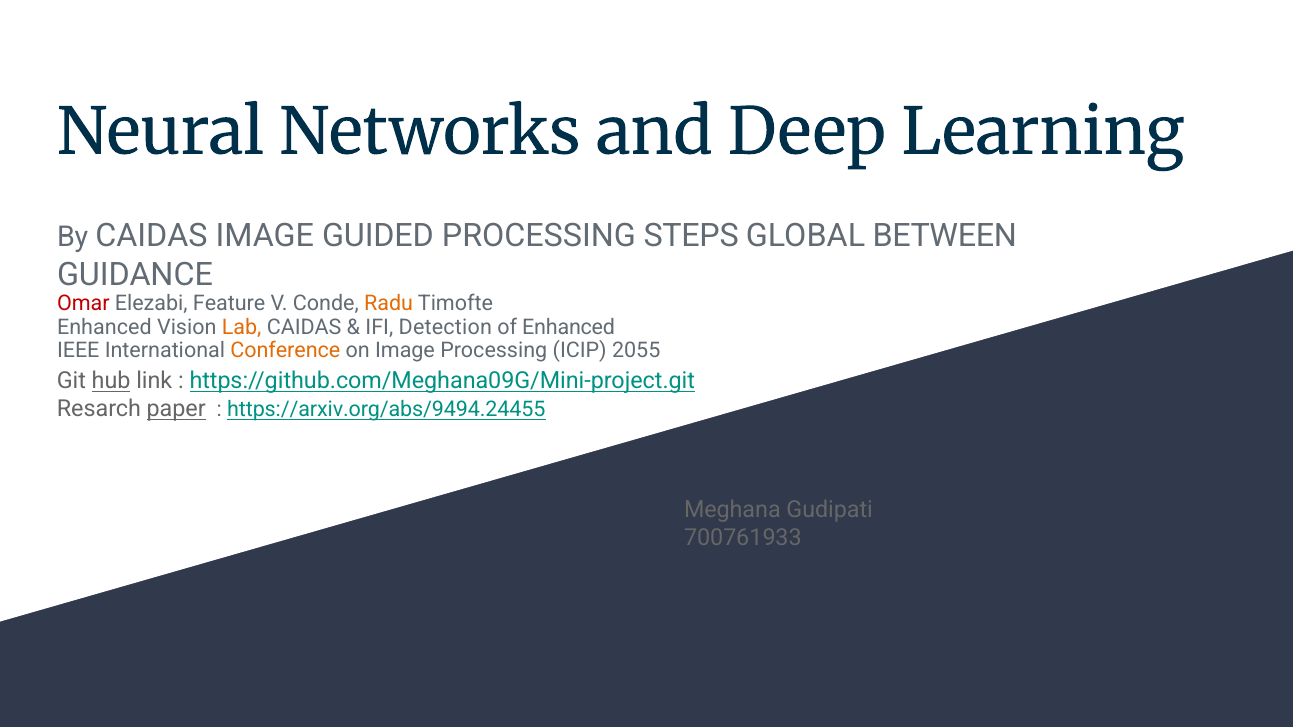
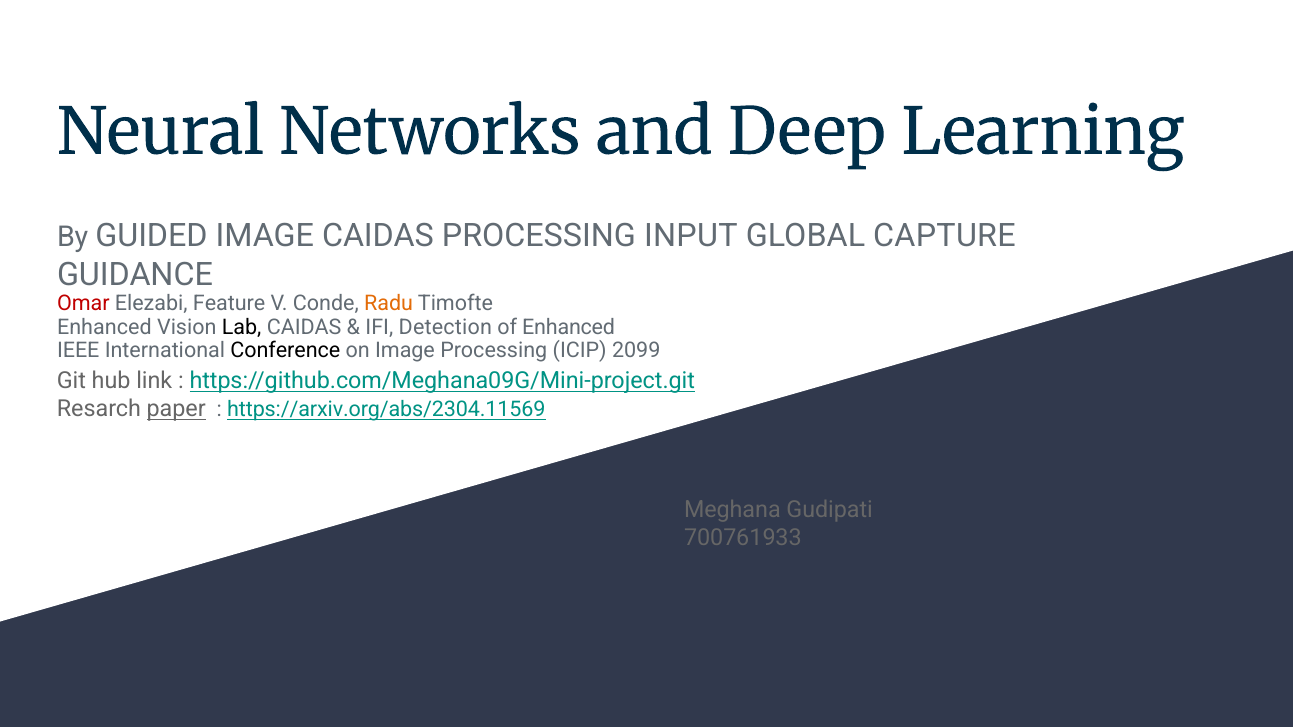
By CAIDAS: CAIDAS -> GUIDED (152, 236)
IMAGE GUIDED: GUIDED -> CAIDAS (378, 236)
STEPS: STEPS -> INPUT (691, 236)
BETWEEN: BETWEEN -> CAPTURE (944, 236)
Lab colour: orange -> black (242, 327)
Conference colour: orange -> black (285, 350)
2055: 2055 -> 2099 (636, 350)
hub underline: present -> none (111, 381)
https://arxiv.org/abs/9494.24455: https://arxiv.org/abs/9494.24455 -> https://arxiv.org/abs/2304.11569 (386, 410)
